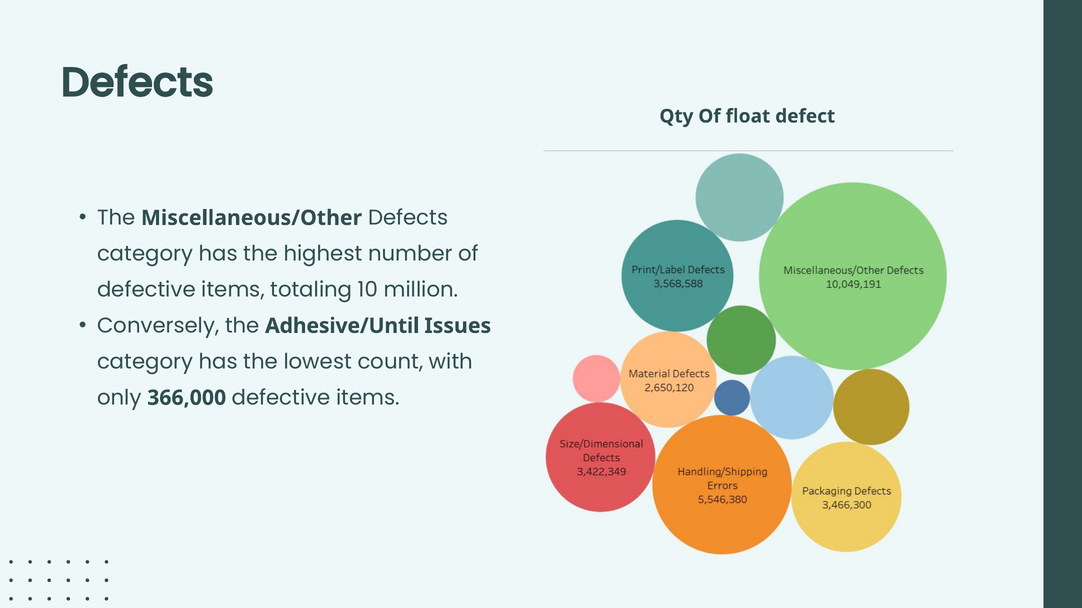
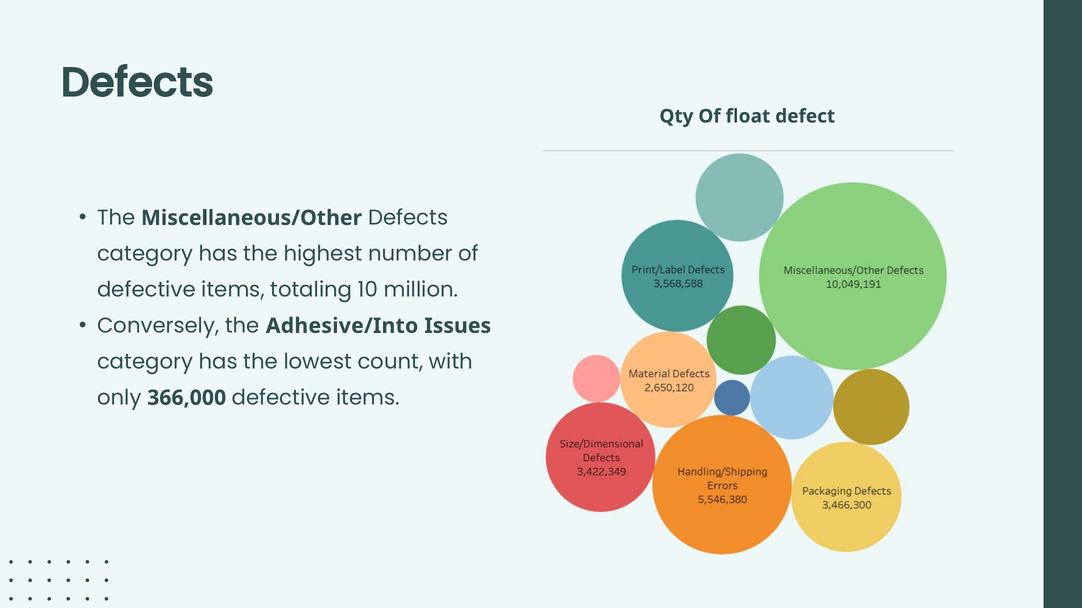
Adhesive/Until: Adhesive/Until -> Adhesive/Into (342, 326)
